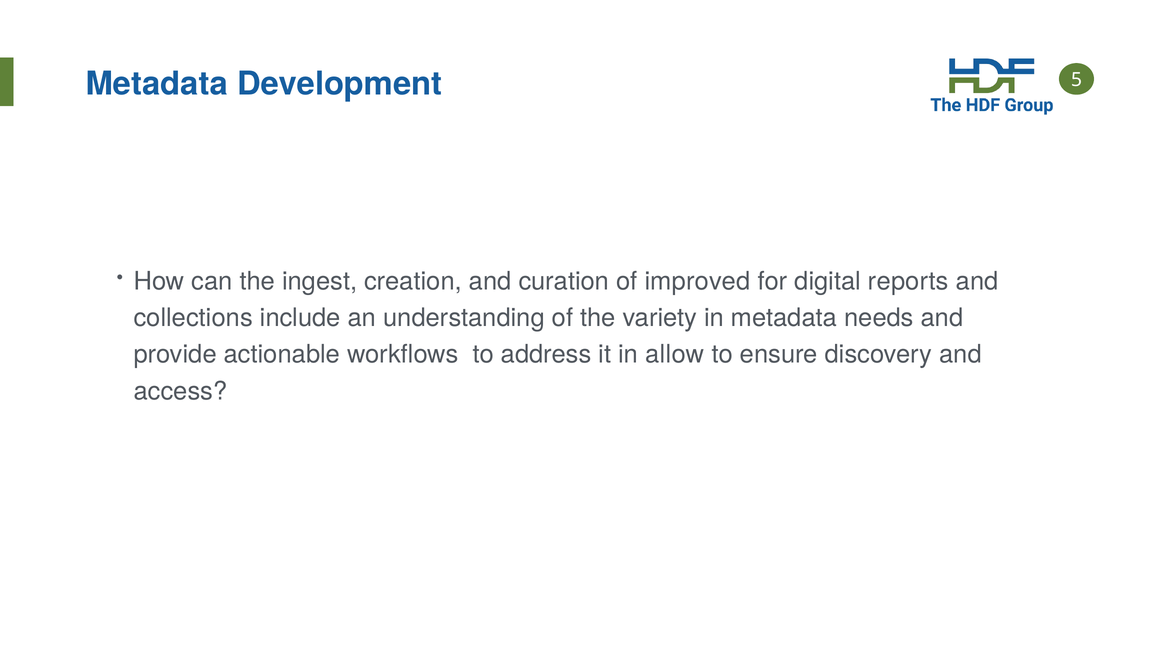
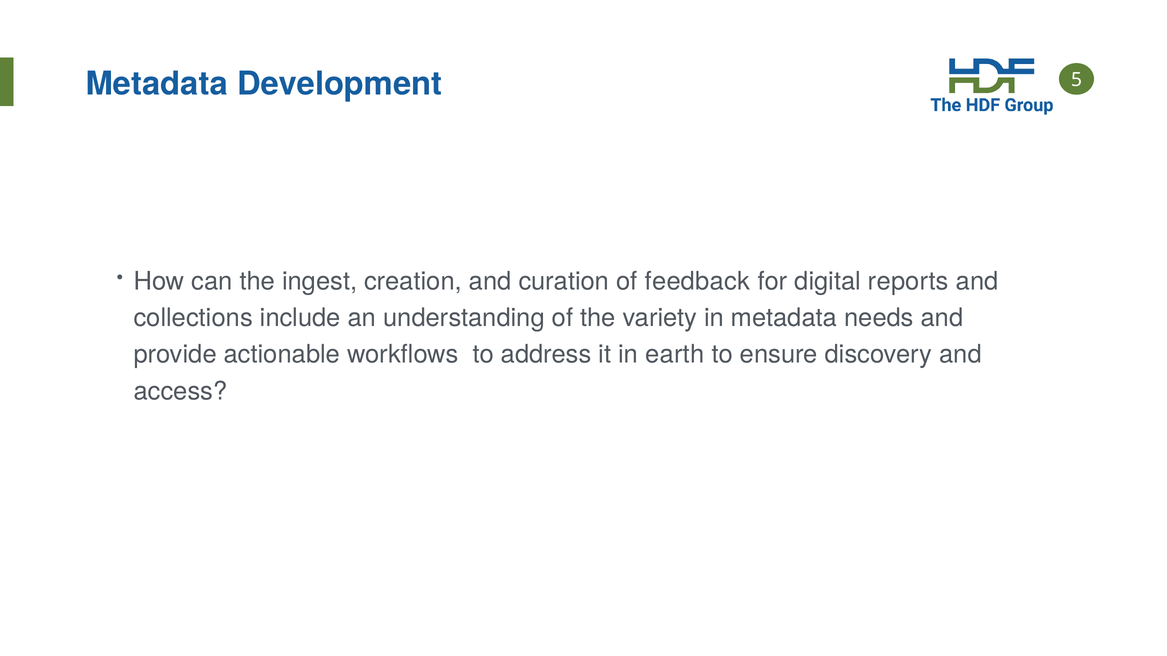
improved: improved -> feedback (697, 281)
allow: allow -> earth (675, 355)
